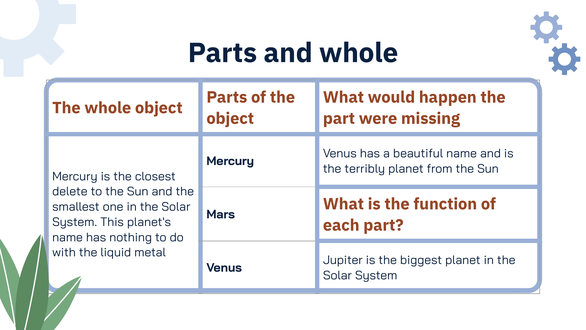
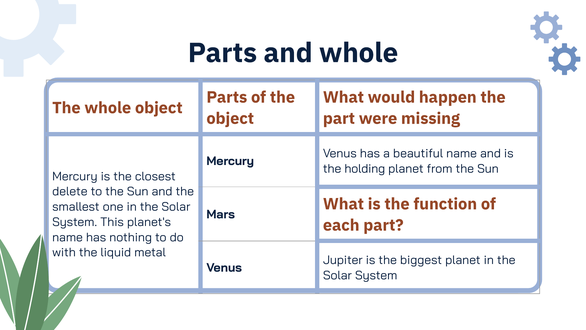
terribly: terribly -> holding (365, 169)
